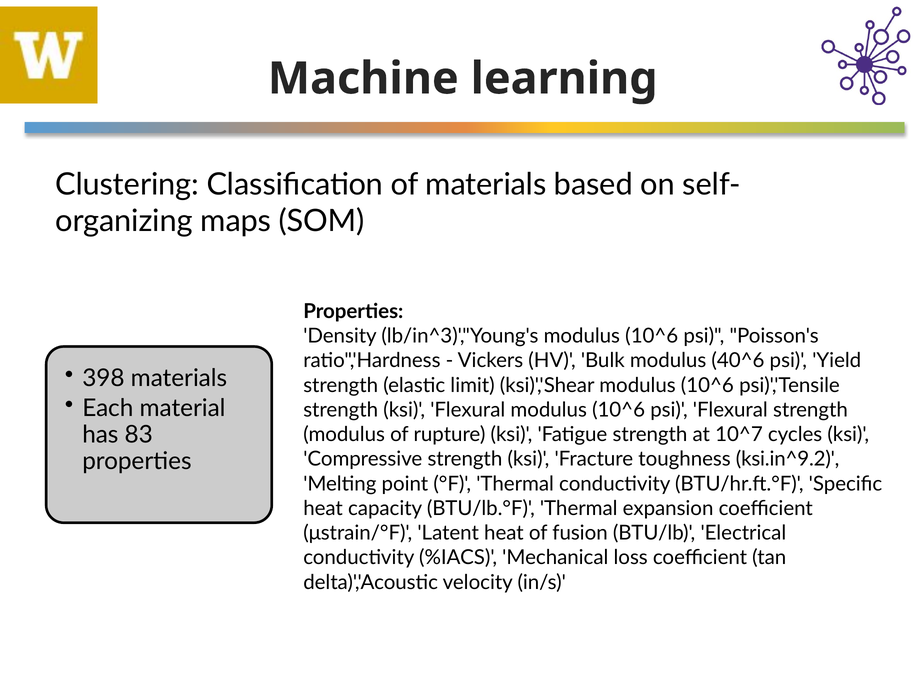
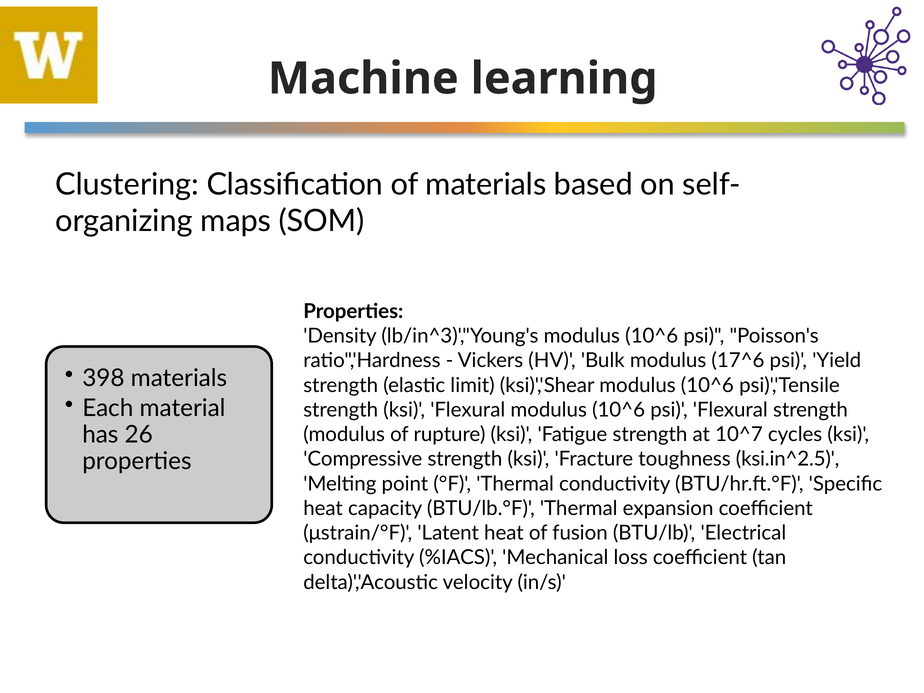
40^6: 40^6 -> 17^6 (738, 361)
83: 83 -> 26 (139, 435)
ksi.in^9.2: ksi.in^9.2 -> ksi.in^2.5 (788, 459)
